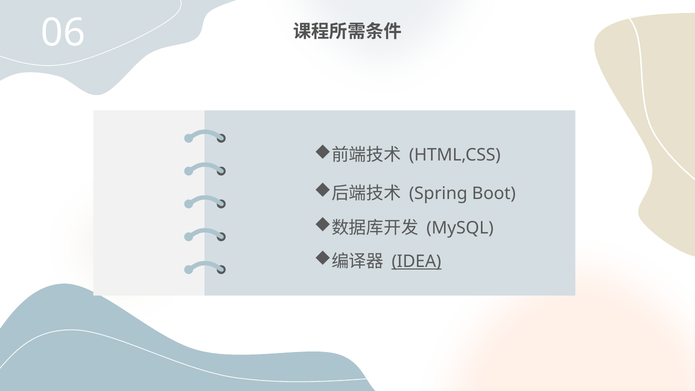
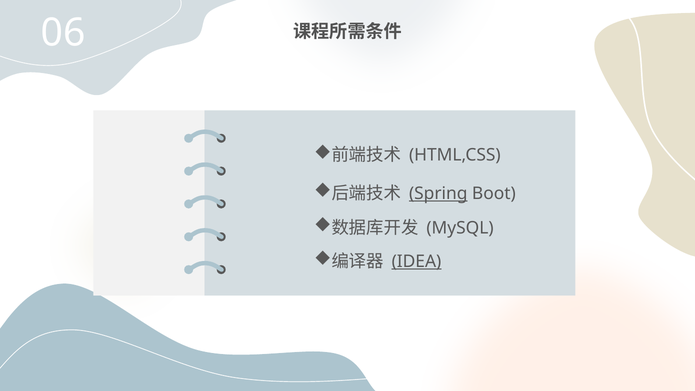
Spring underline: none -> present (438, 193)
